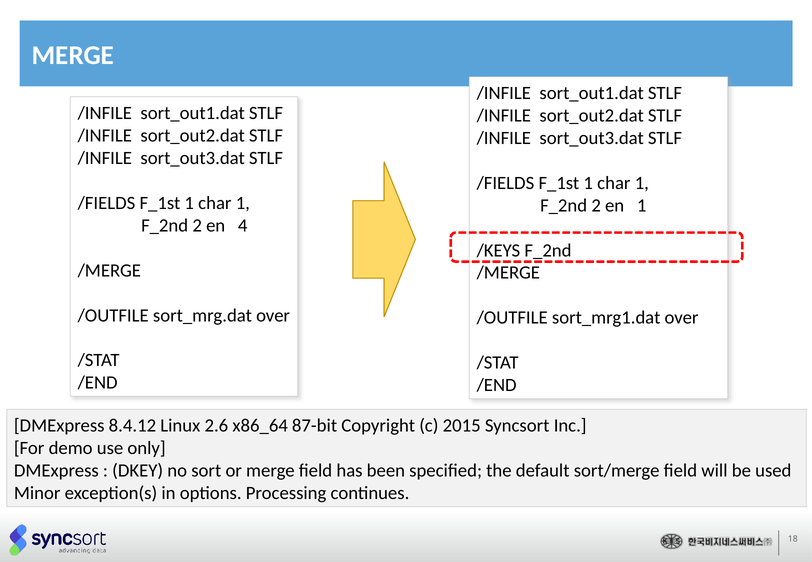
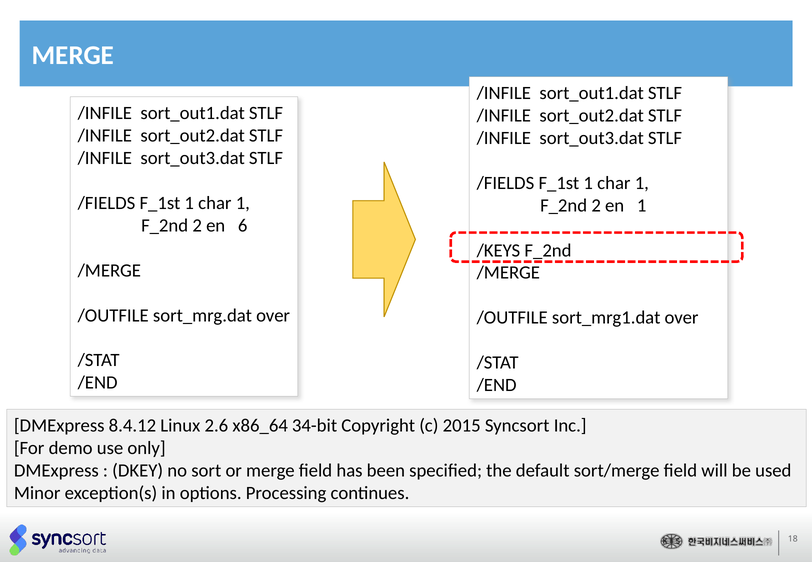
4: 4 -> 6 (243, 225)
87-bit: 87-bit -> 34-bit (315, 426)
